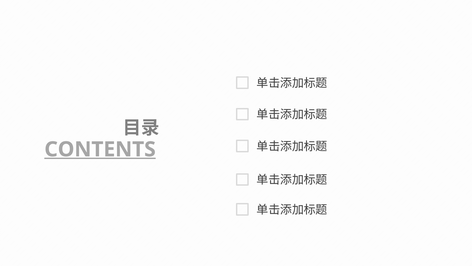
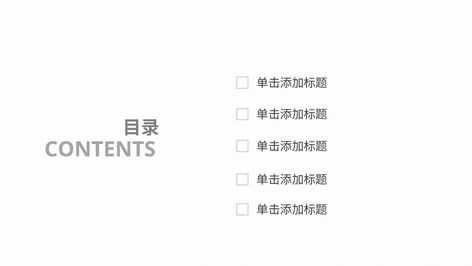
CONTENTS underline: present -> none (100, 149)
